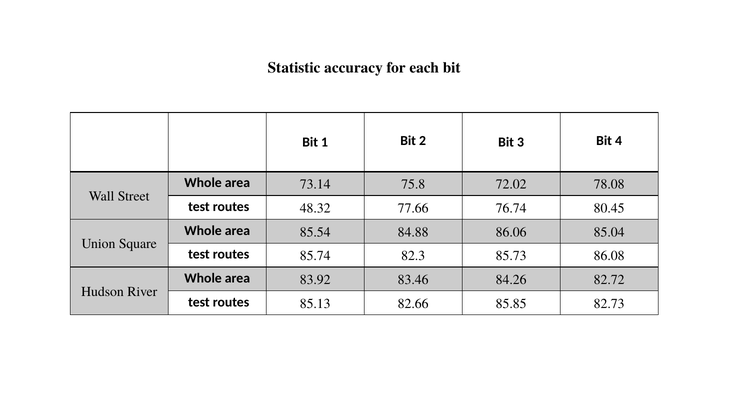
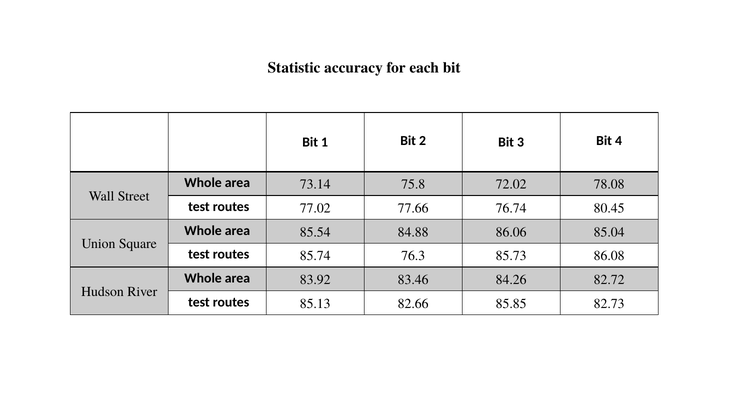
48.32: 48.32 -> 77.02 (315, 208)
82.3: 82.3 -> 76.3 (413, 256)
